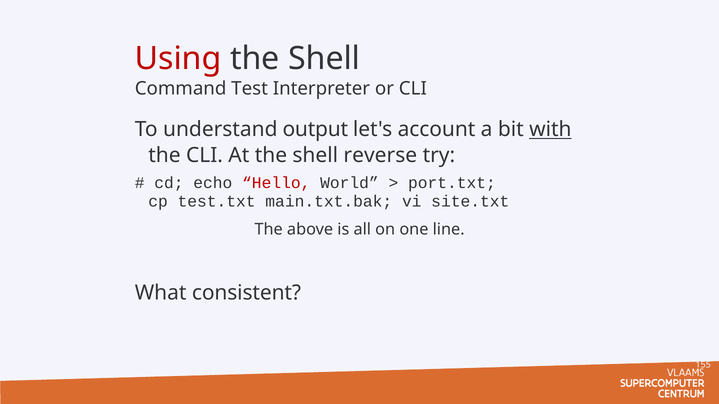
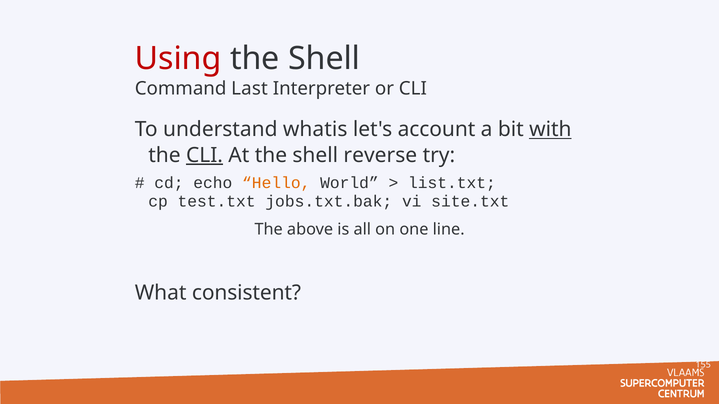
Test: Test -> Last (250, 89)
output: output -> whatis (315, 130)
CLI underline: none -> present (205, 155)
Hello colour: red -> orange (276, 183)
port.txt: port.txt -> list.txt (452, 183)
main.txt.bak: main.txt.bak -> jobs.txt.bak (329, 202)
